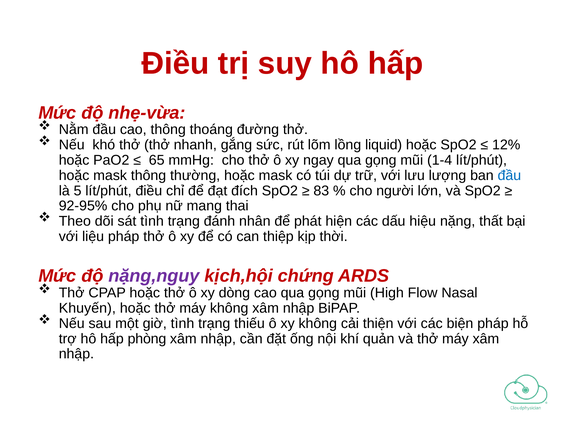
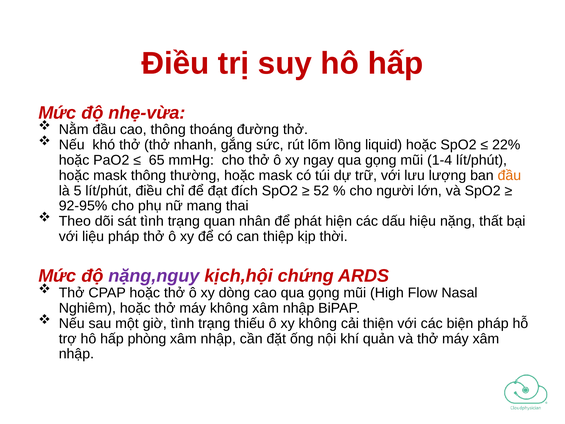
12%: 12% -> 22% (506, 145)
đầu colour: blue -> orange (509, 175)
83: 83 -> 52 (321, 191)
đánh: đánh -> quan (219, 221)
Khuyến: Khuyến -> Nghiêm (87, 308)
